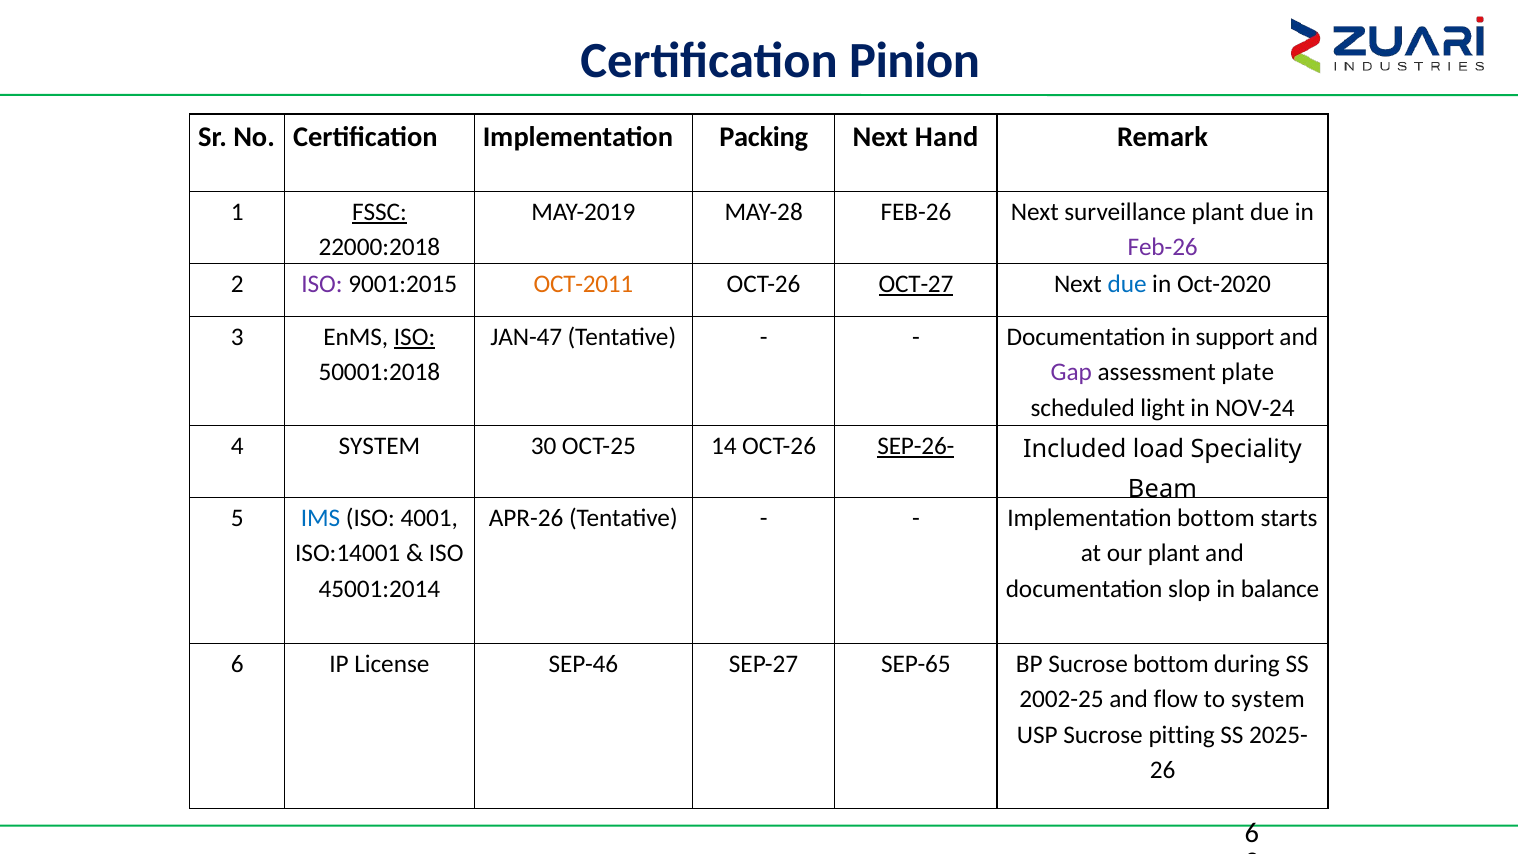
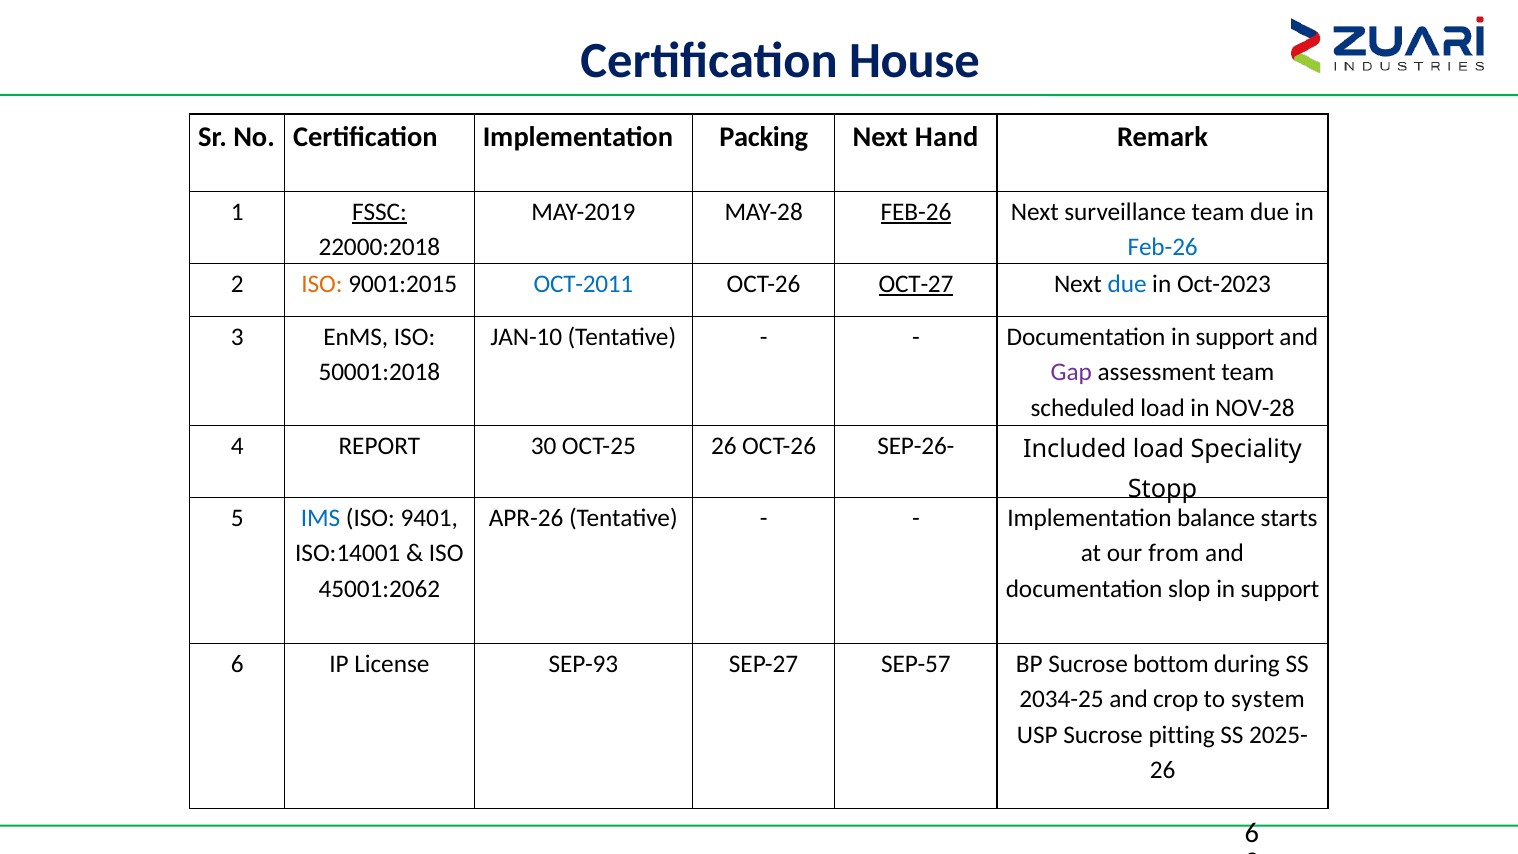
Pinion: Pinion -> House (914, 61)
FEB-26 underline: none -> present (916, 212)
surveillance plant: plant -> team (1218, 212)
Feb-26 colour: purple -> blue (1163, 248)
ISO colour: purple -> orange (322, 284)
OCT-2011 colour: orange -> blue (583, 284)
Oct-2020: Oct-2020 -> Oct-2023 (1224, 284)
ISO underline: present -> none (415, 337)
JAN-47: JAN-47 -> JAN-10 (526, 337)
assessment plate: plate -> team (1248, 372)
scheduled light: light -> load (1163, 408)
NOV-24: NOV-24 -> NOV-28 (1255, 408)
4 SYSTEM: SYSTEM -> REPORT (379, 446)
OCT-25 14: 14 -> 26 (724, 446)
SEP-26- underline: present -> none (916, 446)
Beam: Beam -> Stopp (1163, 489)
4001: 4001 -> 9401 (429, 518)
Implementation bottom: bottom -> balance (1216, 518)
our plant: plant -> from (1174, 554)
45001:2014: 45001:2014 -> 45001:2062 (379, 589)
balance: balance -> support (1280, 589)
SEP-46: SEP-46 -> SEP-93 (583, 664)
SEP-65: SEP-65 -> SEP-57 (916, 664)
2002-25: 2002-25 -> 2034-25 (1062, 699)
flow: flow -> crop (1176, 699)
